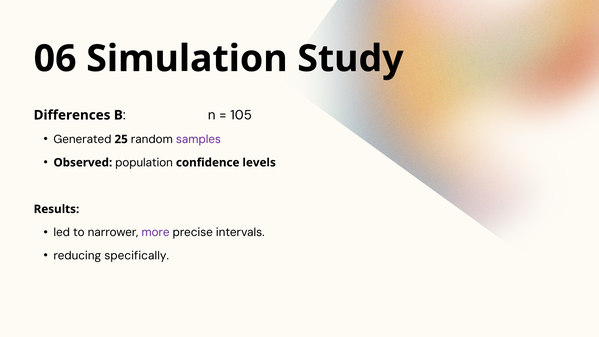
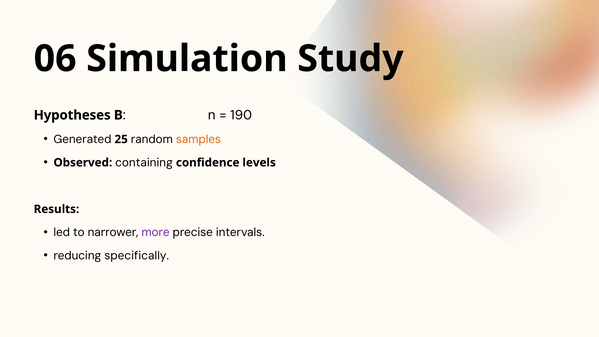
Differences: Differences -> Hypotheses (72, 115)
105: 105 -> 190 (241, 115)
samples colour: purple -> orange (198, 139)
population: population -> containing (144, 163)
